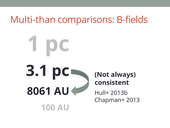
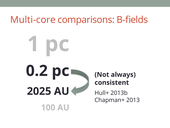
Multi-than: Multi-than -> Multi-core (33, 20)
3.1: 3.1 -> 0.2 (37, 71)
8061: 8061 -> 2025 (39, 91)
